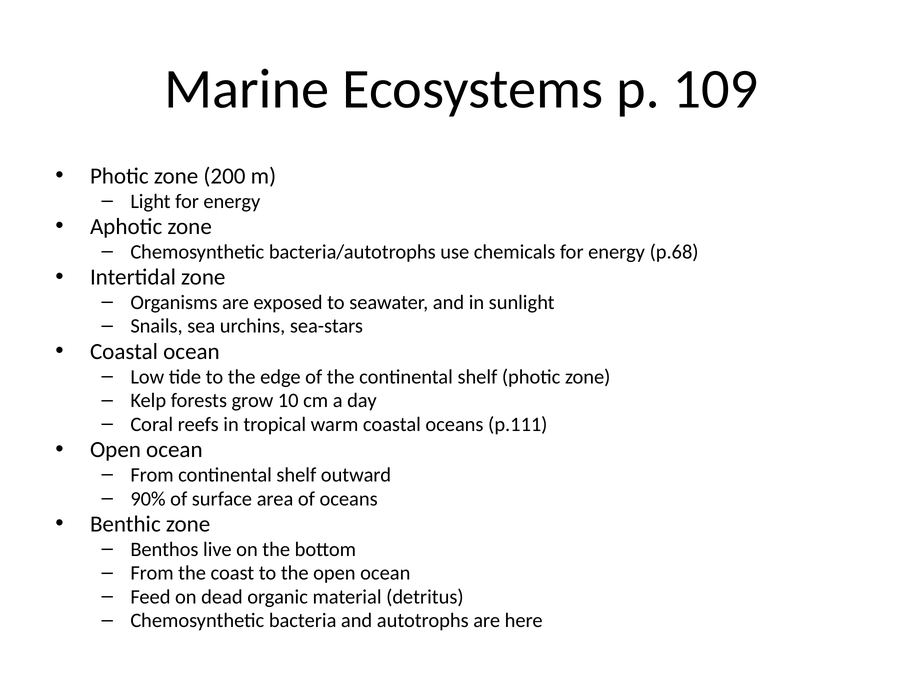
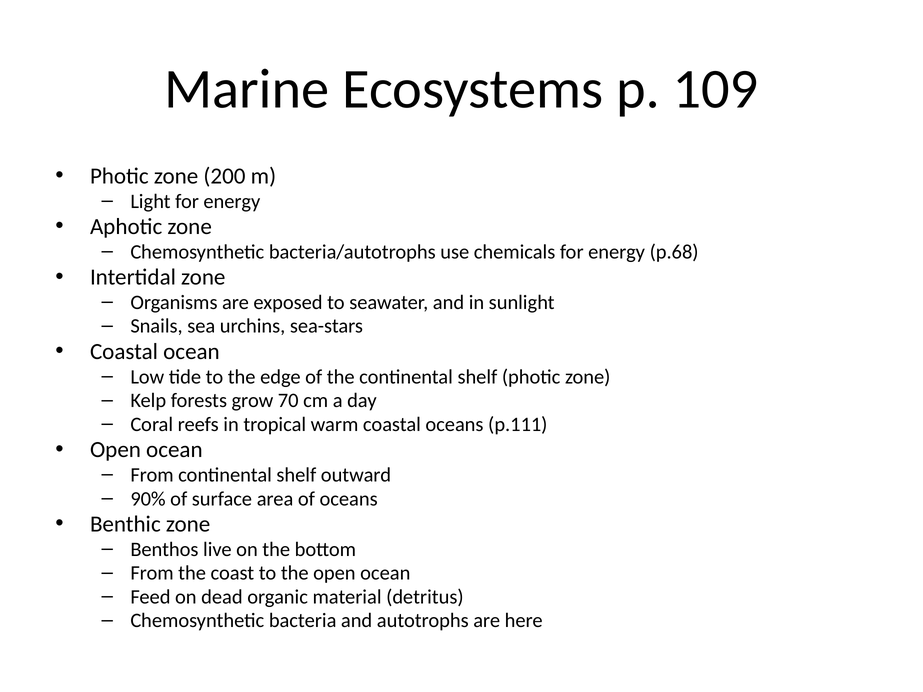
10: 10 -> 70 (288, 401)
